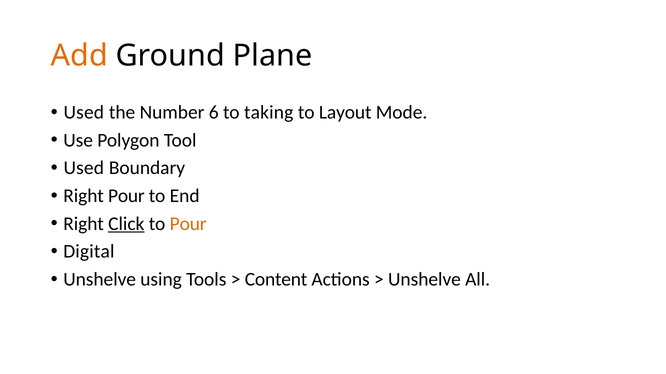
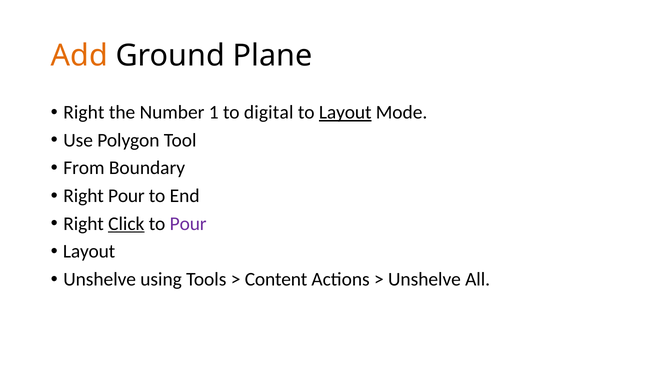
Used: Used -> Right (84, 113)
6: 6 -> 1 (214, 113)
taking: taking -> digital (269, 113)
Layout underline: none -> present (345, 113)
Used: Used -> From (84, 168)
Pour colour: orange -> purple (188, 224)
Digital: Digital -> Layout (89, 252)
